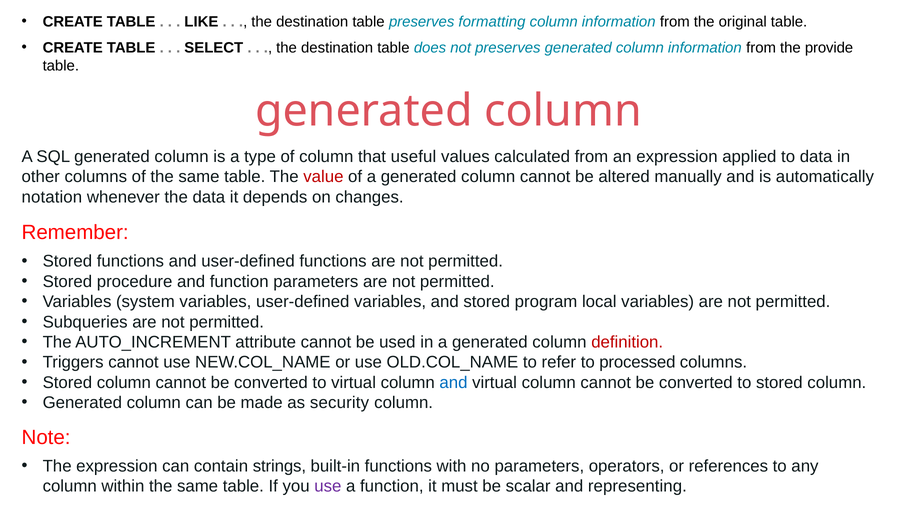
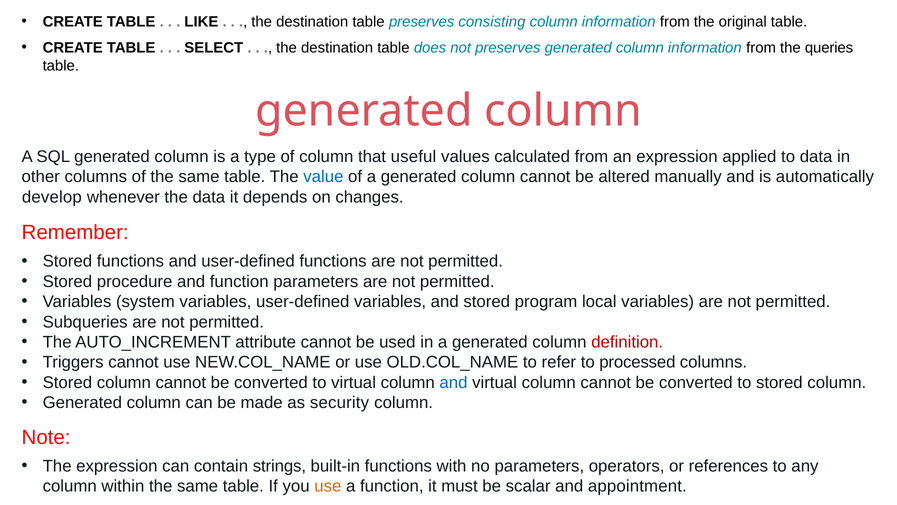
formatting: formatting -> consisting (492, 22)
provide: provide -> queries (829, 48)
value colour: red -> blue (323, 177)
notation: notation -> develop (52, 197)
use colour: purple -> orange (328, 486)
representing: representing -> appointment (637, 486)
